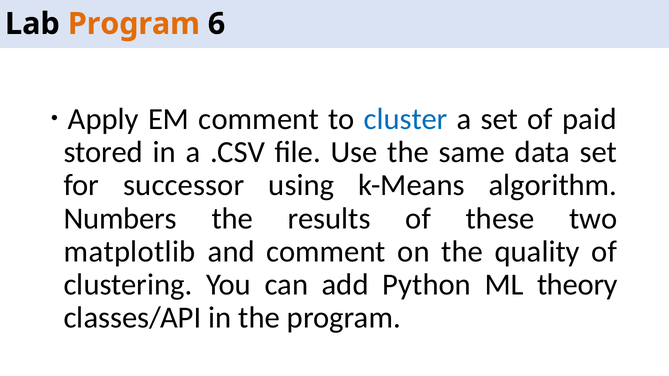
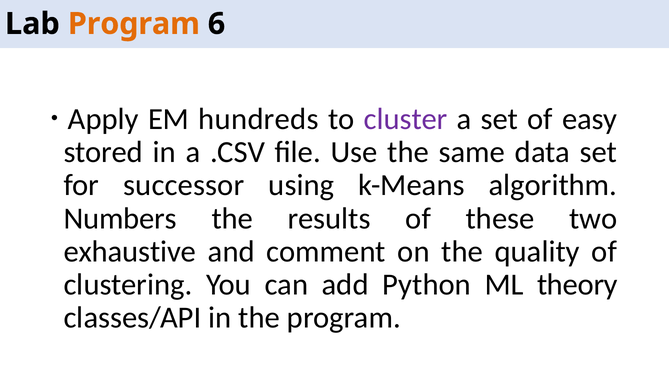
EM comment: comment -> hundreds (259, 119)
cluster colour: blue -> purple (406, 119)
paid: paid -> easy (590, 119)
matplotlib: matplotlib -> exhaustive (130, 252)
